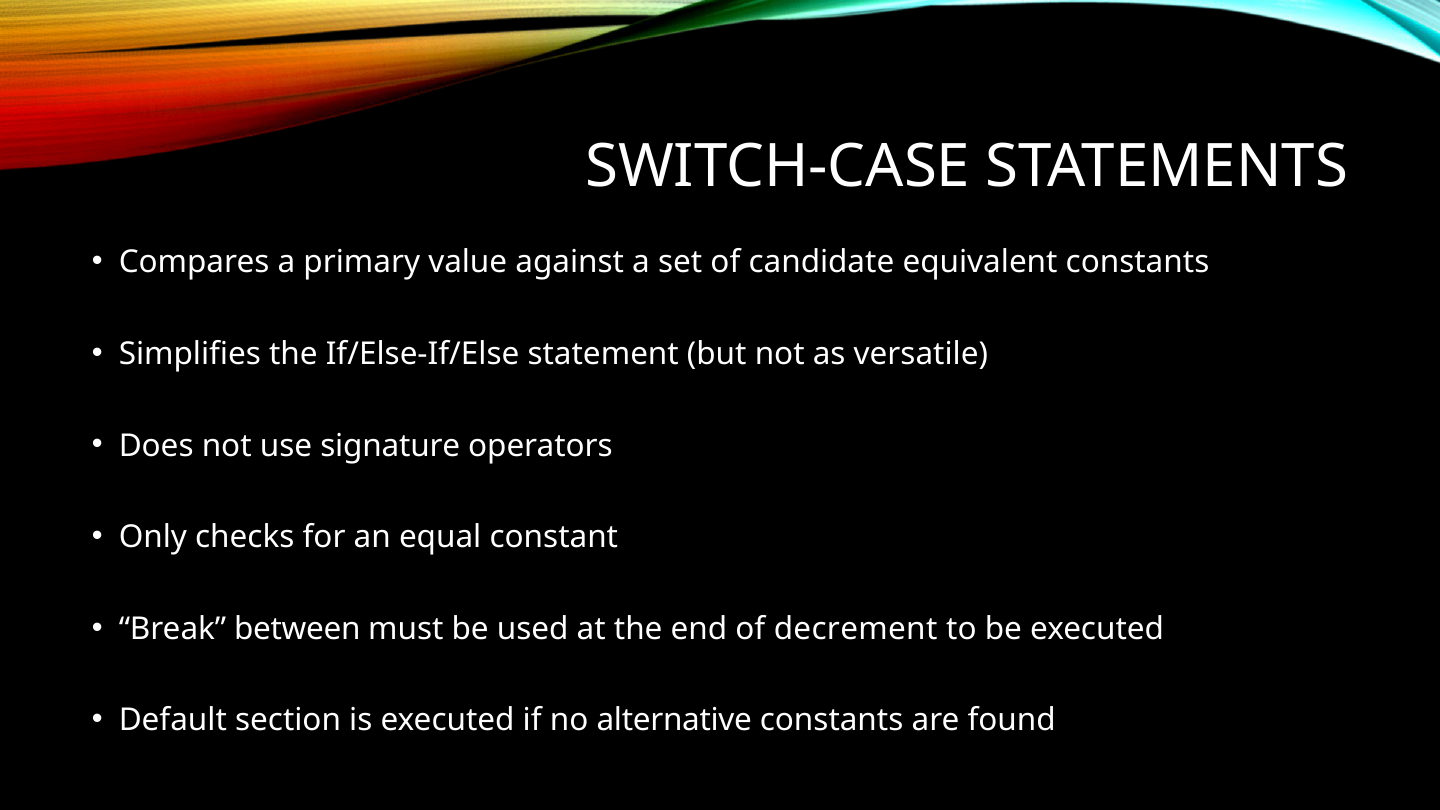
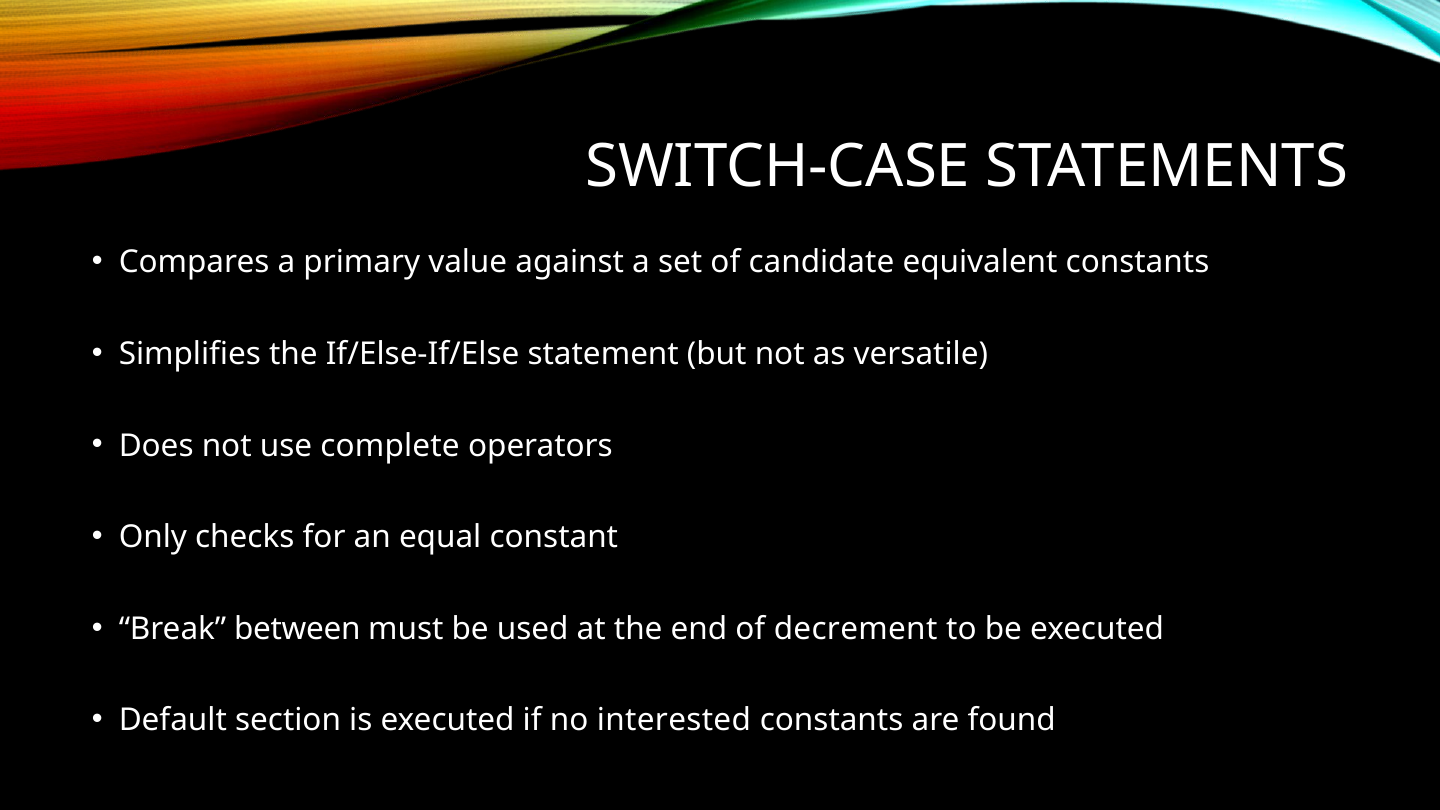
signature: signature -> complete (390, 446)
alternative: alternative -> interested (674, 720)
